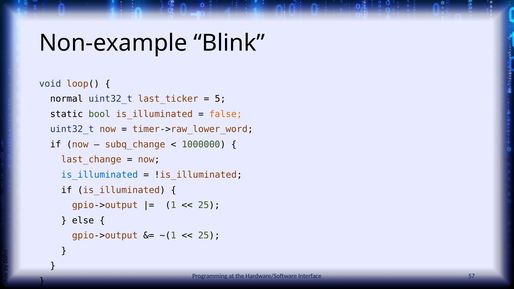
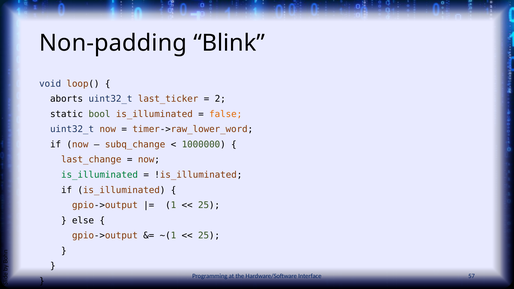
Non-example: Non-example -> Non-padding (113, 43)
normal: normal -> aborts (67, 99)
5: 5 -> 2 (220, 99)
is_illuminated colour: blue -> green (100, 175)
